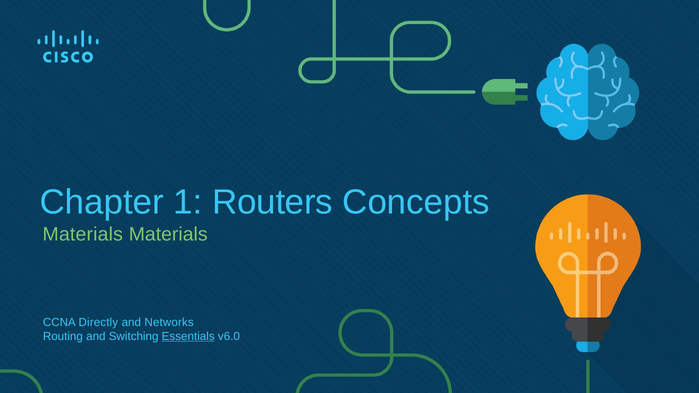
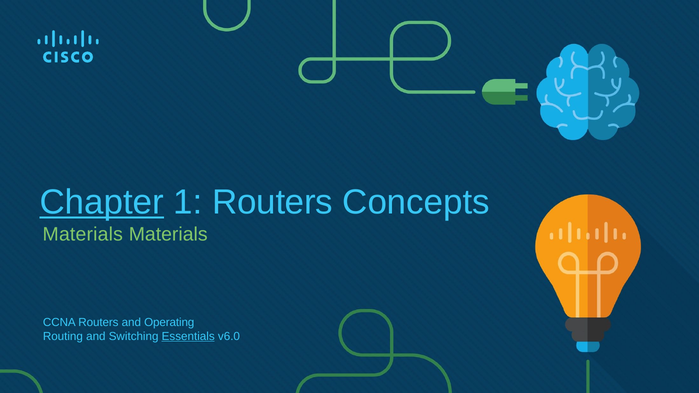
Chapter underline: none -> present (102, 203)
CCNA Directly: Directly -> Routers (98, 323)
Networks: Networks -> Operating (169, 323)
